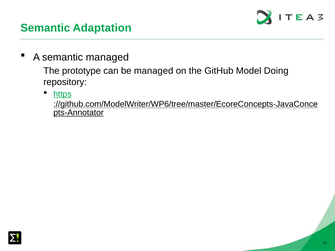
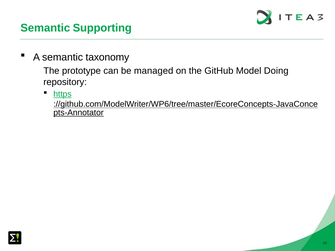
Adaptation: Adaptation -> Supporting (102, 28)
semantic managed: managed -> taxonomy (107, 57)
